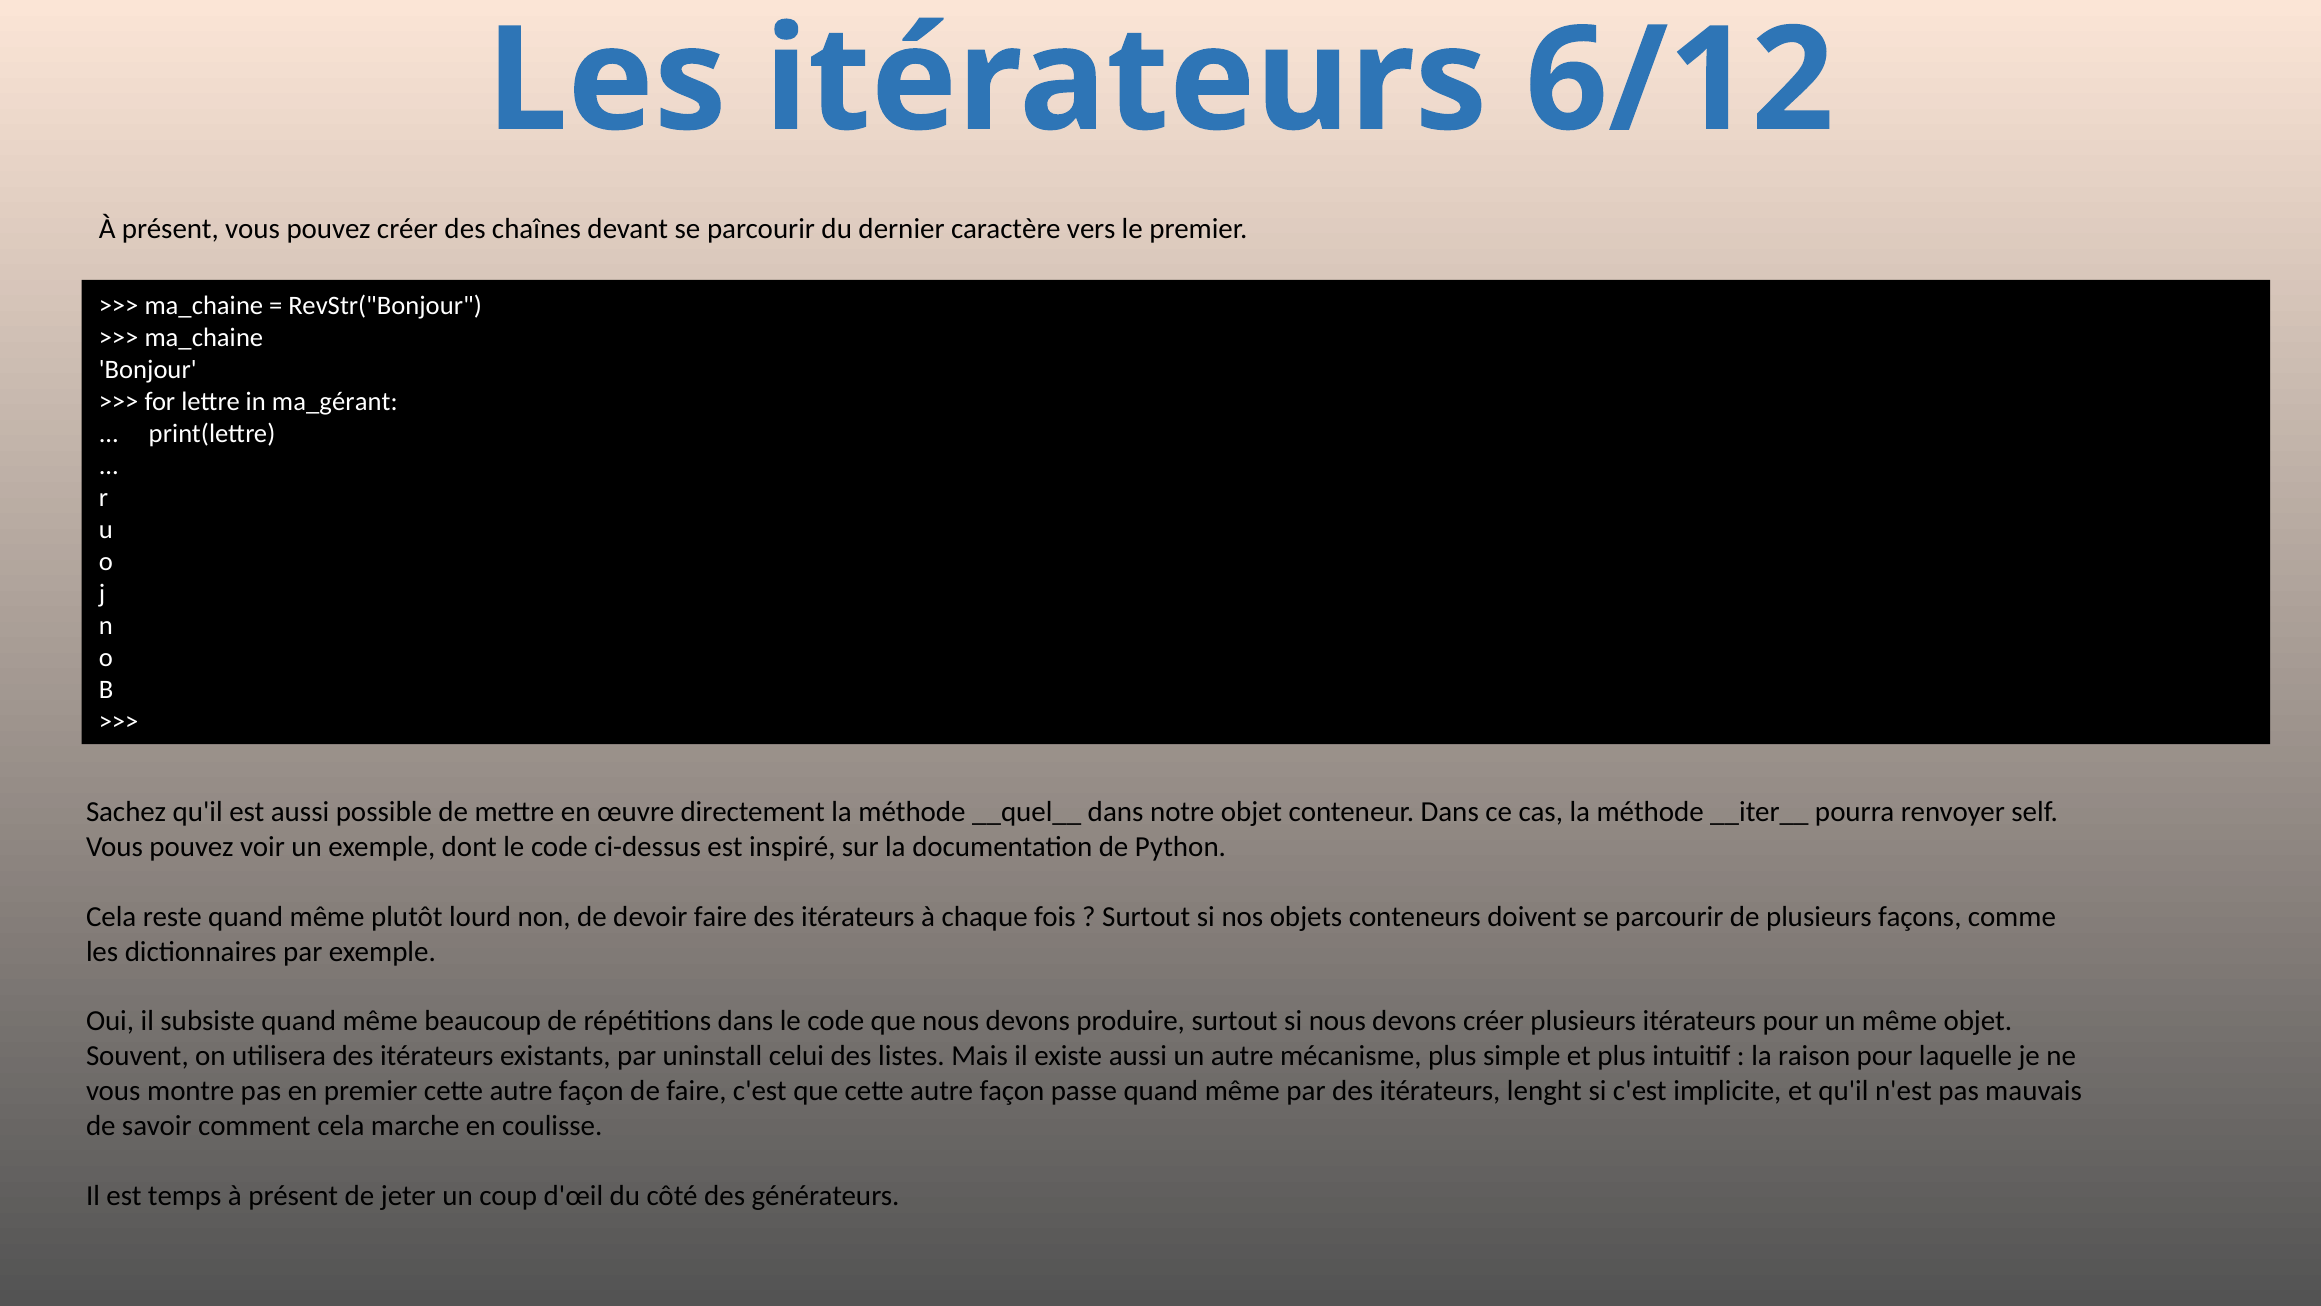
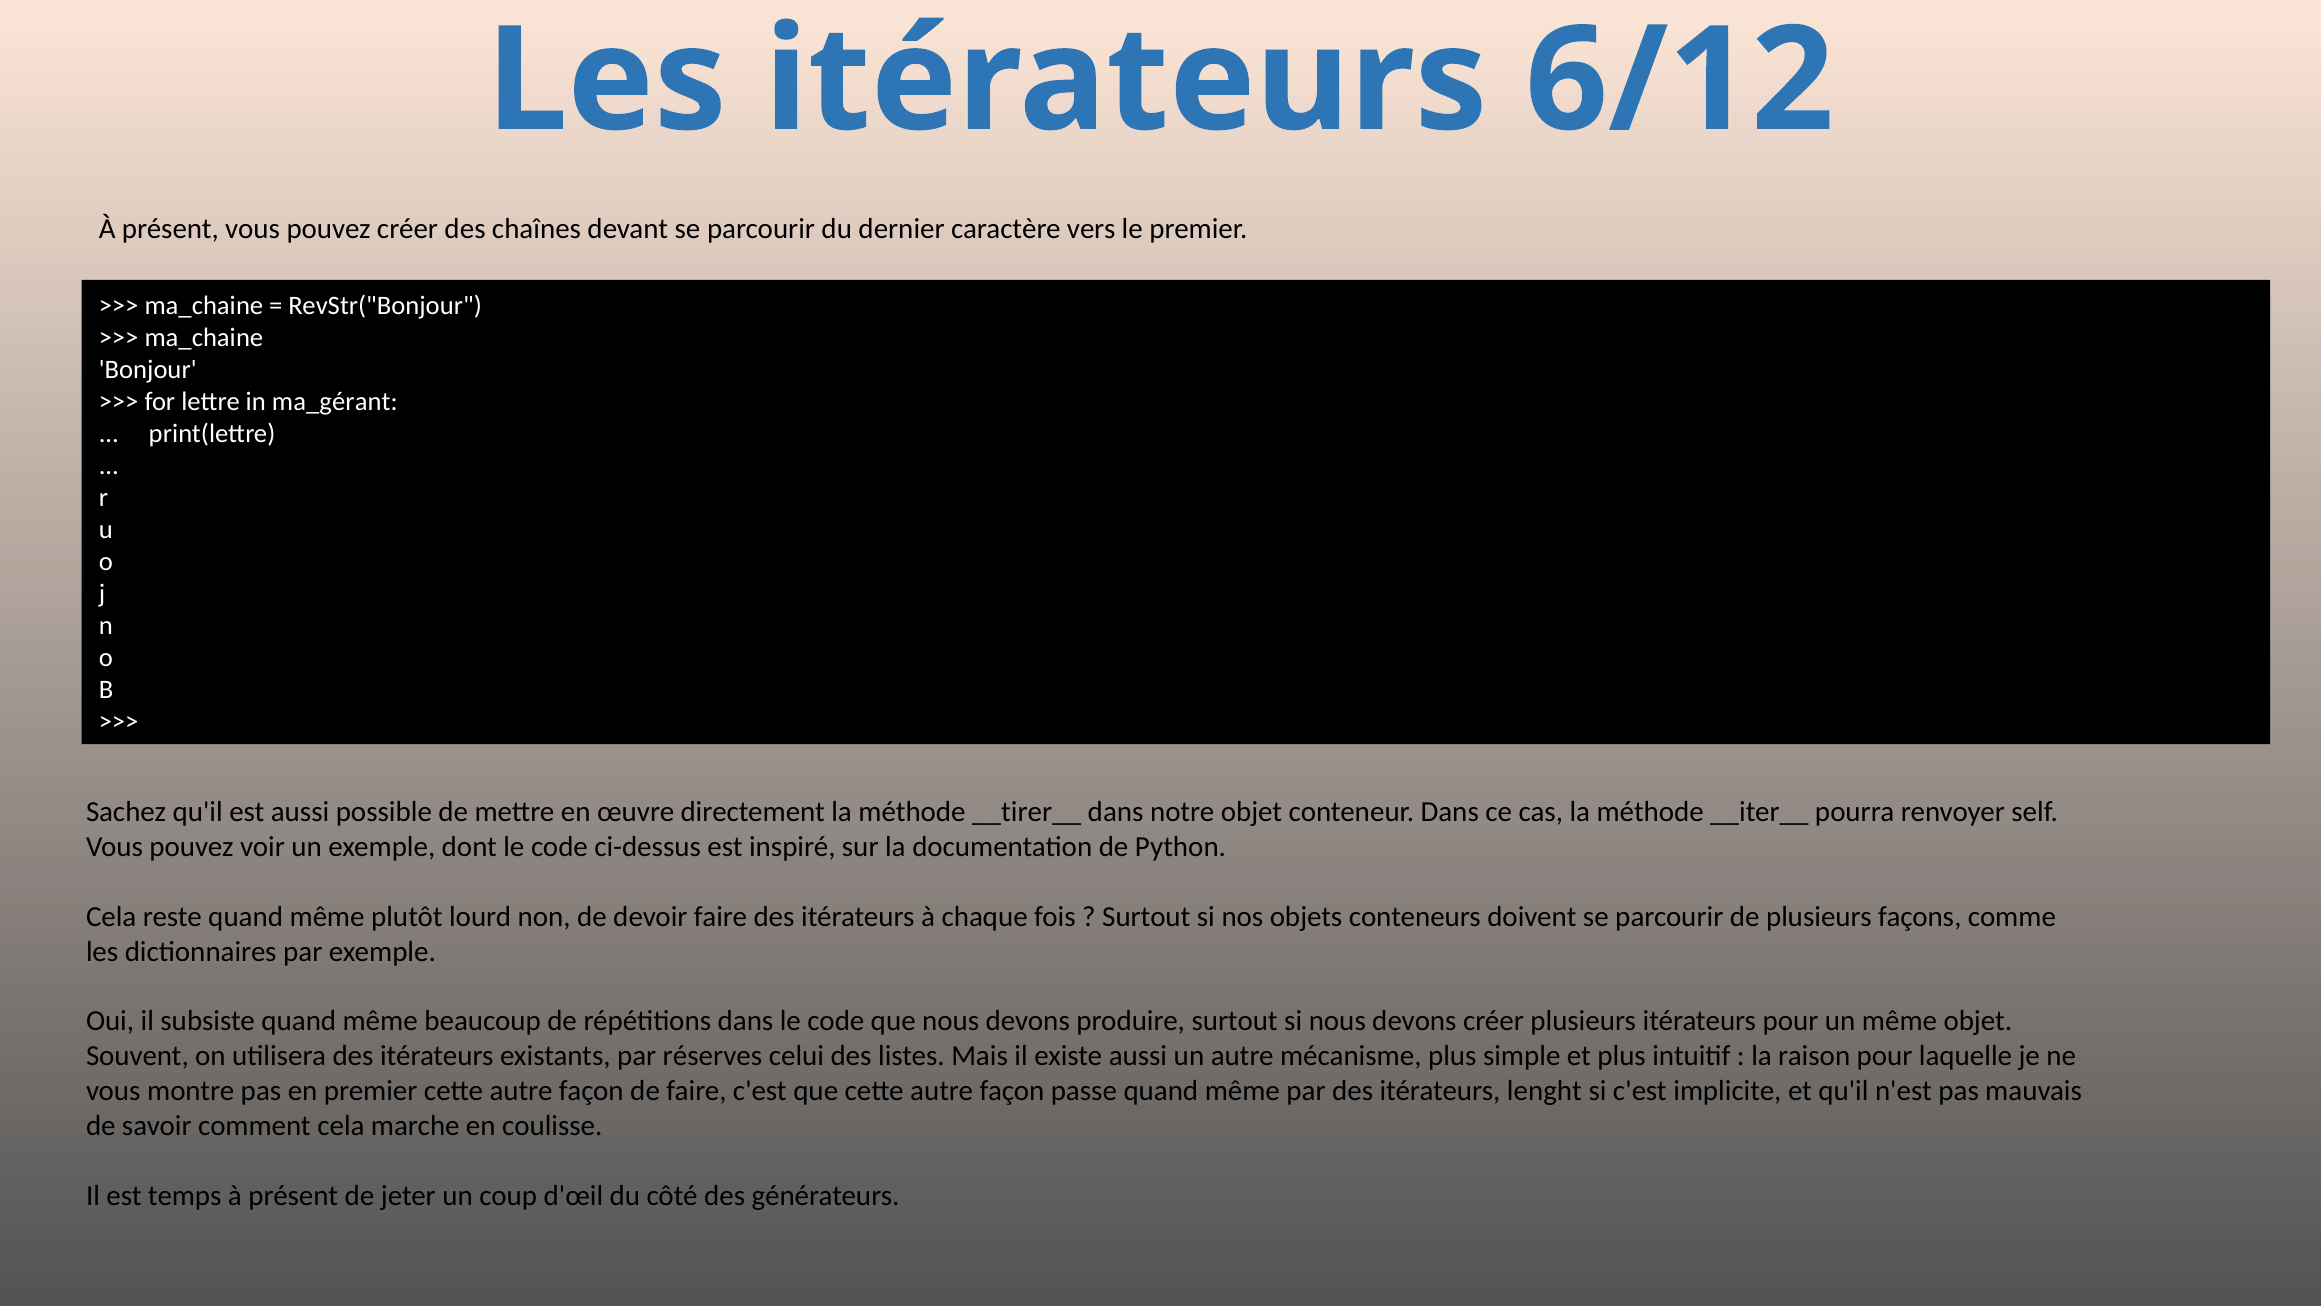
__quel__: __quel__ -> __tirer__ (1027, 812)
uninstall: uninstall -> réserves (712, 1056)
